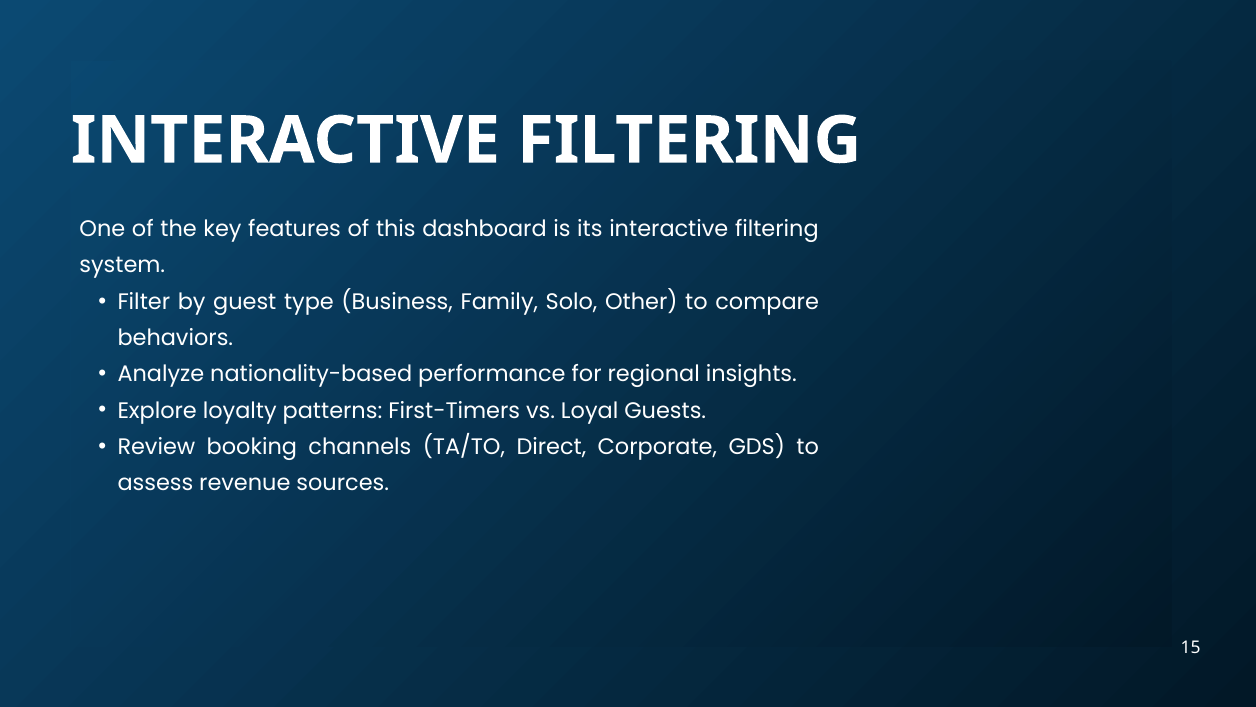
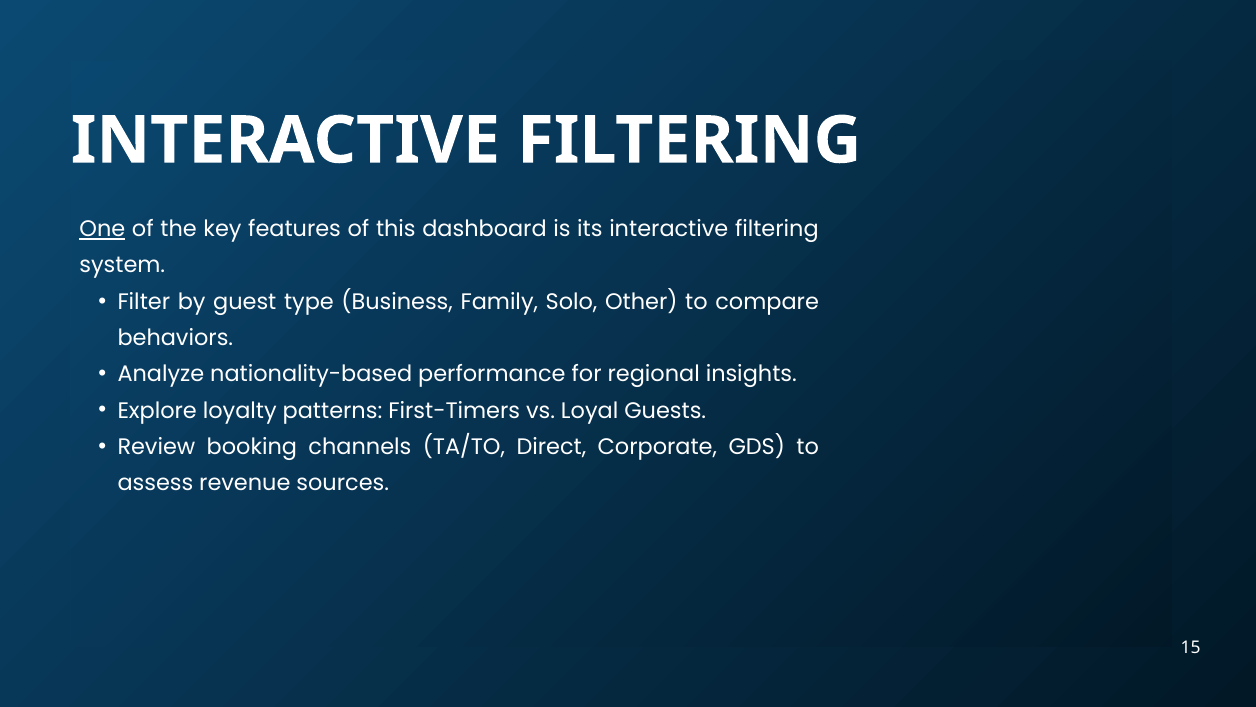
One underline: none -> present (102, 229)
